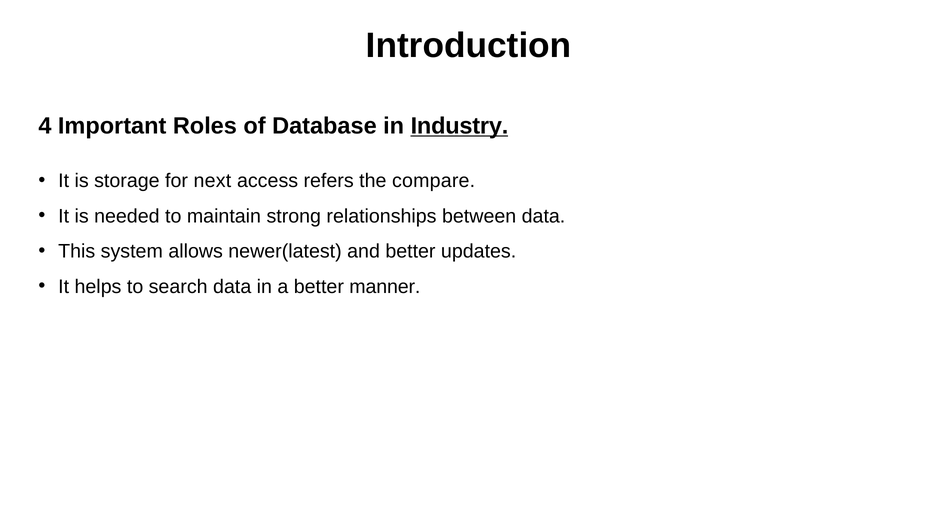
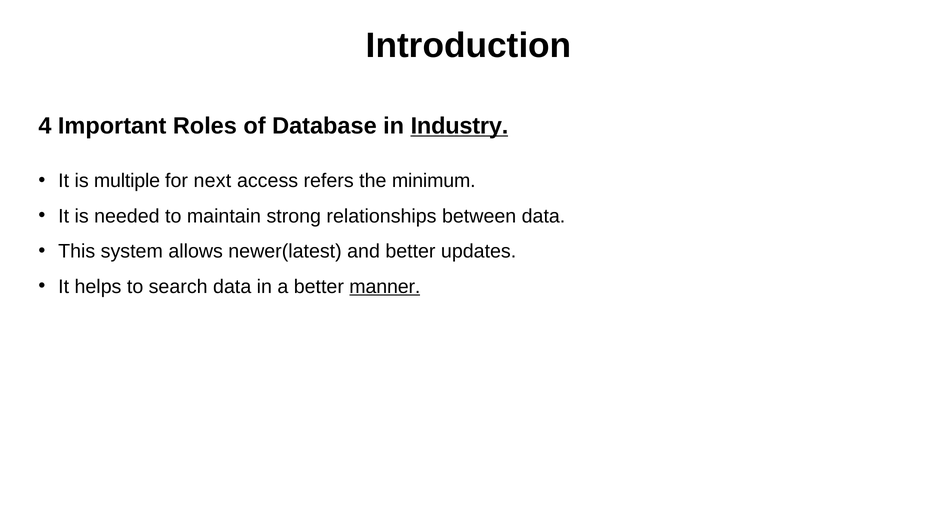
storage: storage -> multiple (127, 181)
compare: compare -> minimum (434, 181)
manner underline: none -> present (385, 287)
